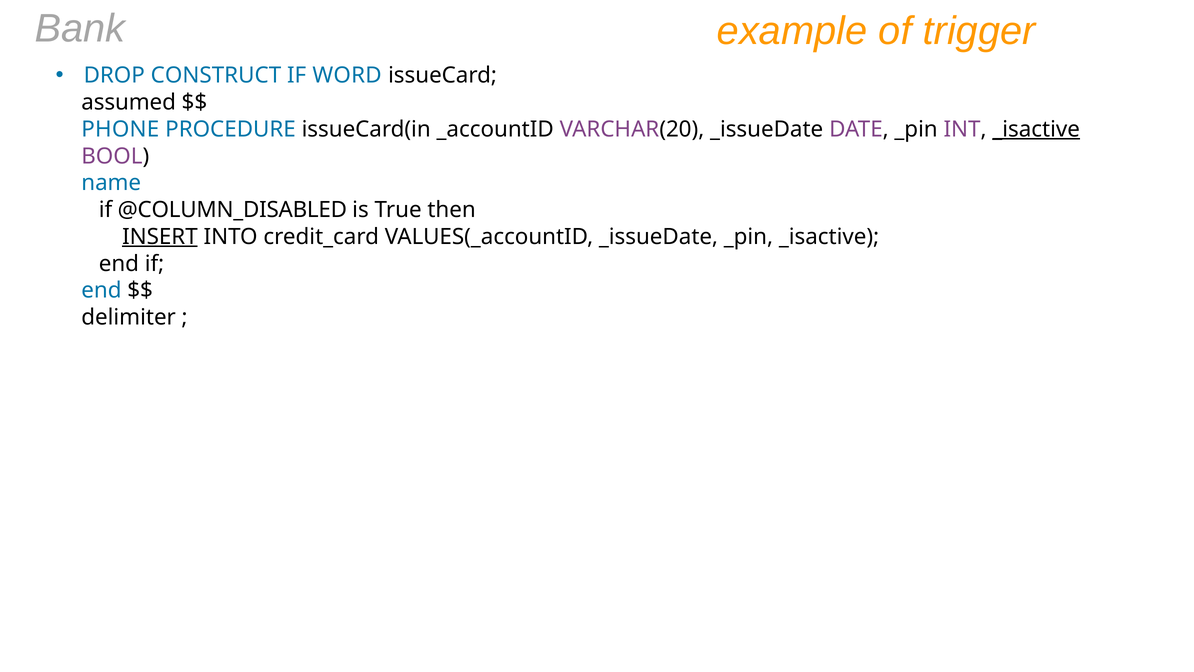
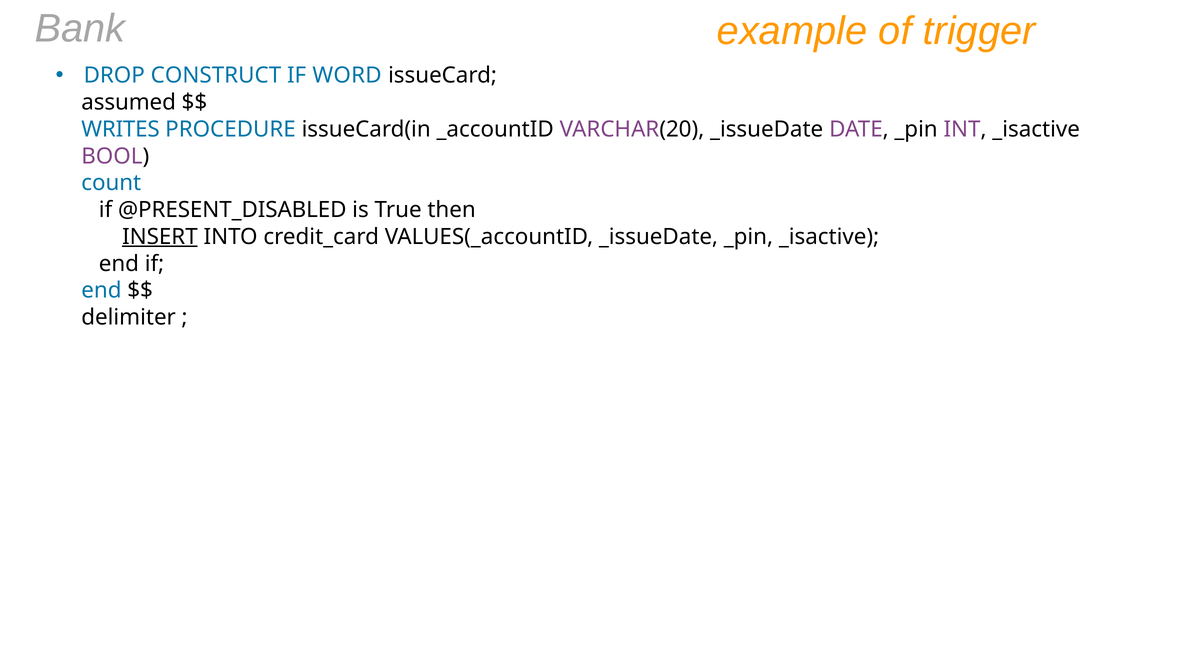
PHONE: PHONE -> WRITES (121, 129)
_isactive underline: present -> none (1036, 129)
name: name -> count (111, 183)
@COLUMN_DISABLED: @COLUMN_DISABLED -> @PRESENT_DISABLED (232, 210)
